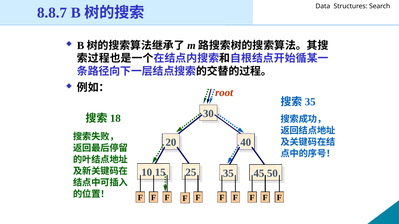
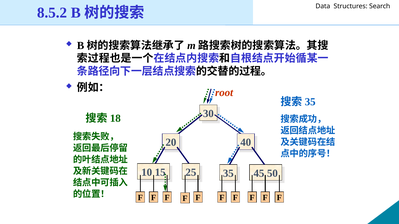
8.8.7: 8.8.7 -> 8.5.2 (52, 13)
